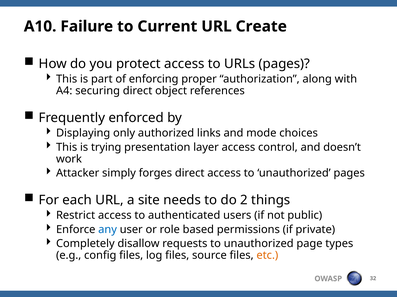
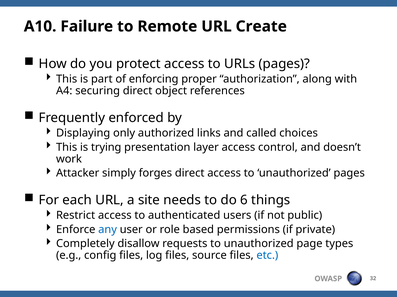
Current: Current -> Remote (167, 26)
mode: mode -> called (261, 133)
2: 2 -> 6 (244, 201)
etc colour: orange -> blue (267, 256)
